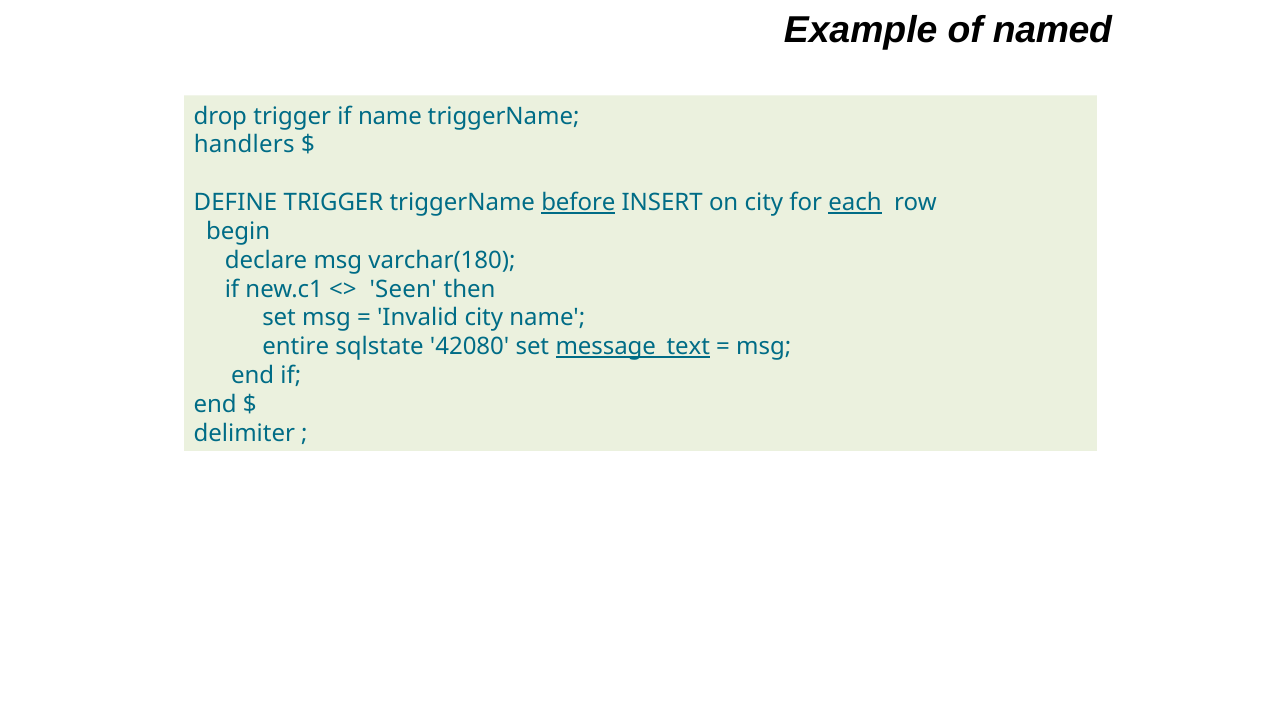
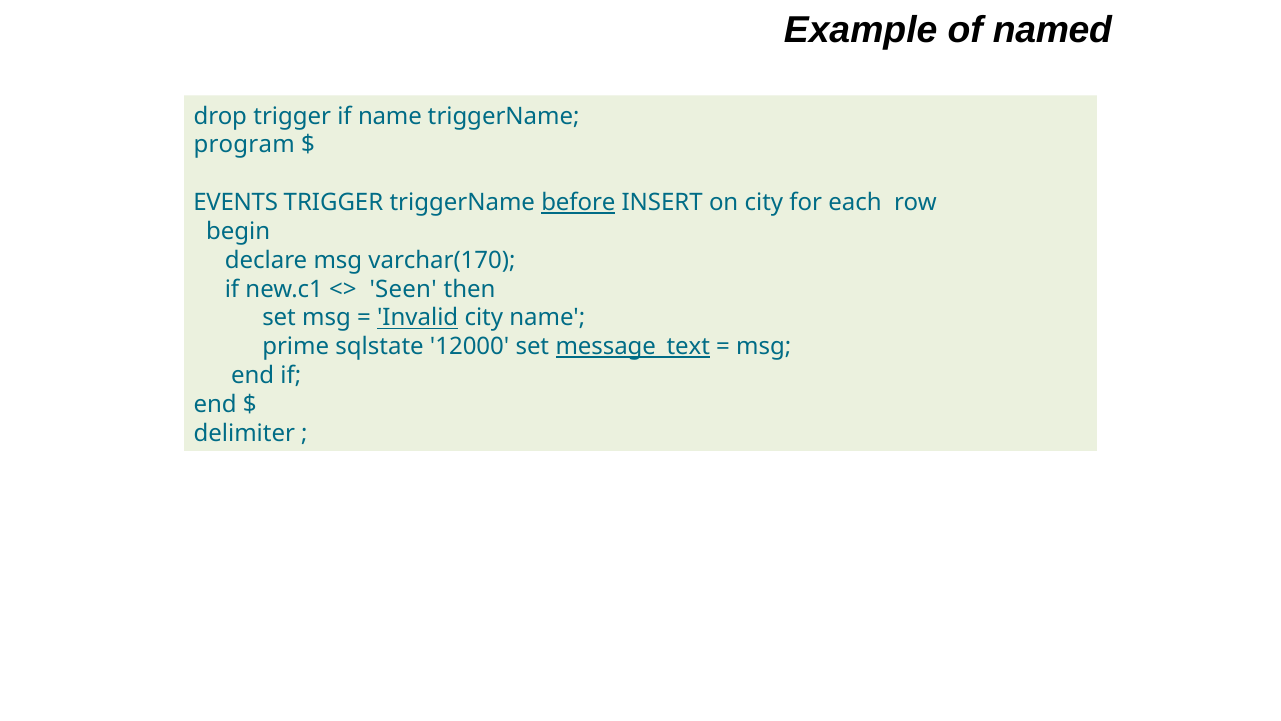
handlers: handlers -> program (244, 145)
DEFINE: DEFINE -> EVENTS (236, 203)
each underline: present -> none (855, 203)
varchar(180: varchar(180 -> varchar(170 (442, 260)
Invalid underline: none -> present (418, 318)
entire: entire -> prime (296, 347)
42080: 42080 -> 12000 (470, 347)
